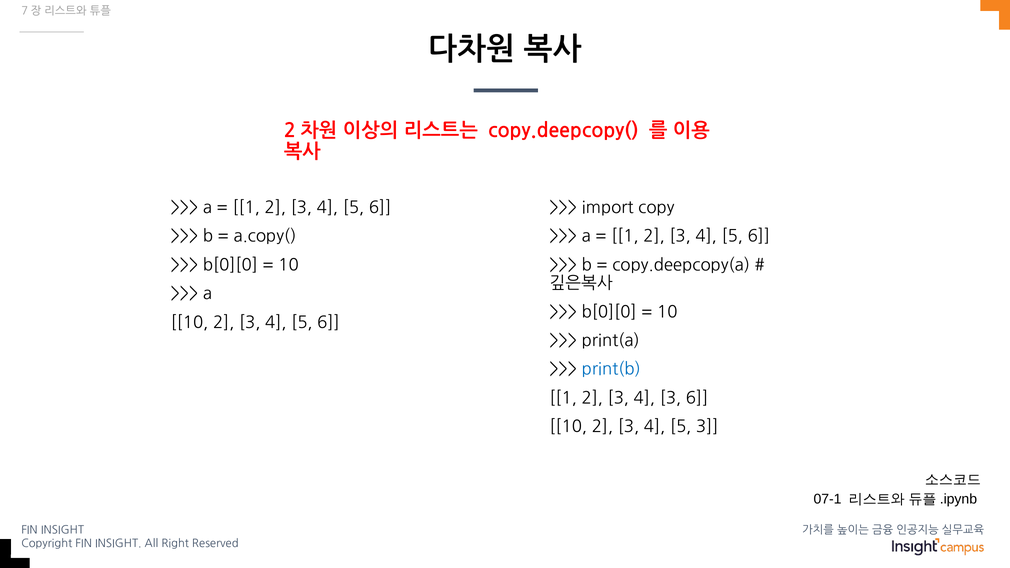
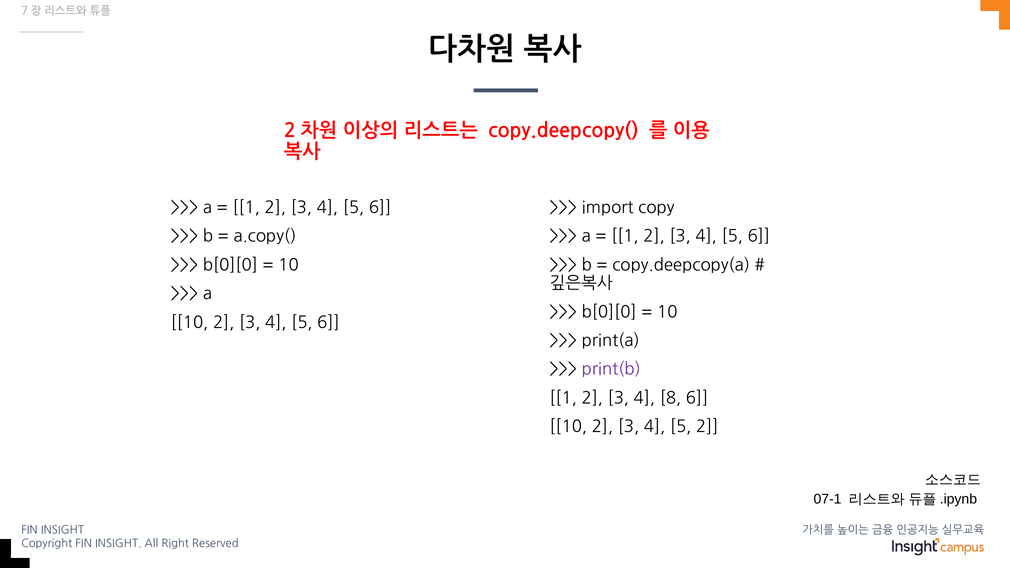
print(b colour: blue -> purple (611, 369)
4 3: 3 -> 8 (670, 398)
5 3: 3 -> 2 (707, 427)
